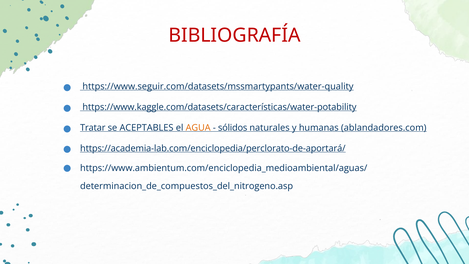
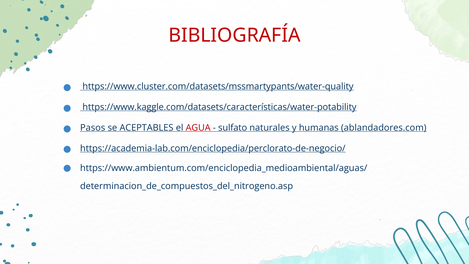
https://www.seguir.com/datasets/mssmartypants/water-quality: https://www.seguir.com/datasets/mssmartypants/water-quality -> https://www.cluster.com/datasets/mssmartypants/water-quality (218, 86)
Tratar: Tratar -> Pasos (93, 128)
AGUA colour: orange -> red (198, 128)
sólidos: sólidos -> sulfato (233, 128)
https://academia-lab.com/enciclopedia/perclorato-de-aportará/: https://academia-lab.com/enciclopedia/perclorato-de-aportará/ -> https://academia-lab.com/enciclopedia/perclorato-de-negocio/ (213, 148)
